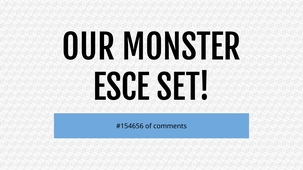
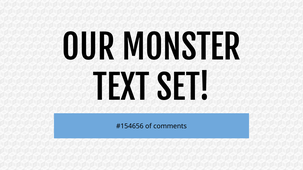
ESCE: ESCE -> TEXT (121, 89)
